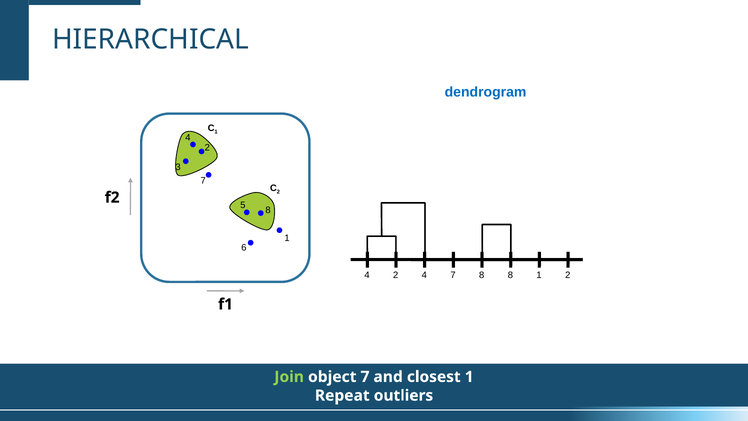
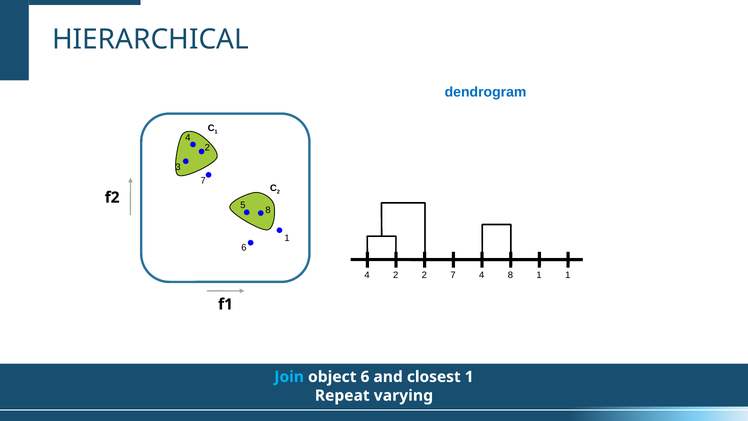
4 2 4: 4 -> 2 (424, 275)
7 8: 8 -> 4 (482, 275)
1 2: 2 -> 1 (568, 275)
Join colour: light green -> light blue (289, 377)
object 7: 7 -> 6 (365, 377)
outliers: outliers -> varying (403, 395)
